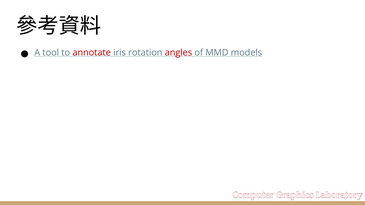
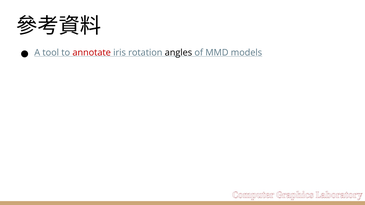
angles colour: red -> black (178, 53)
